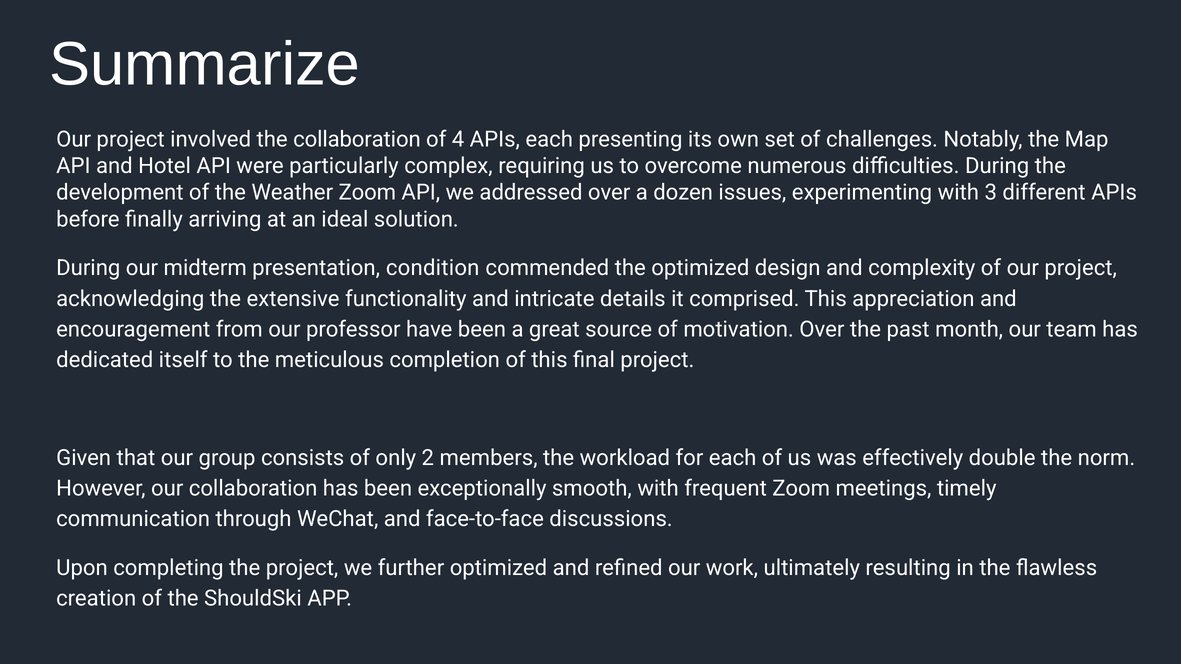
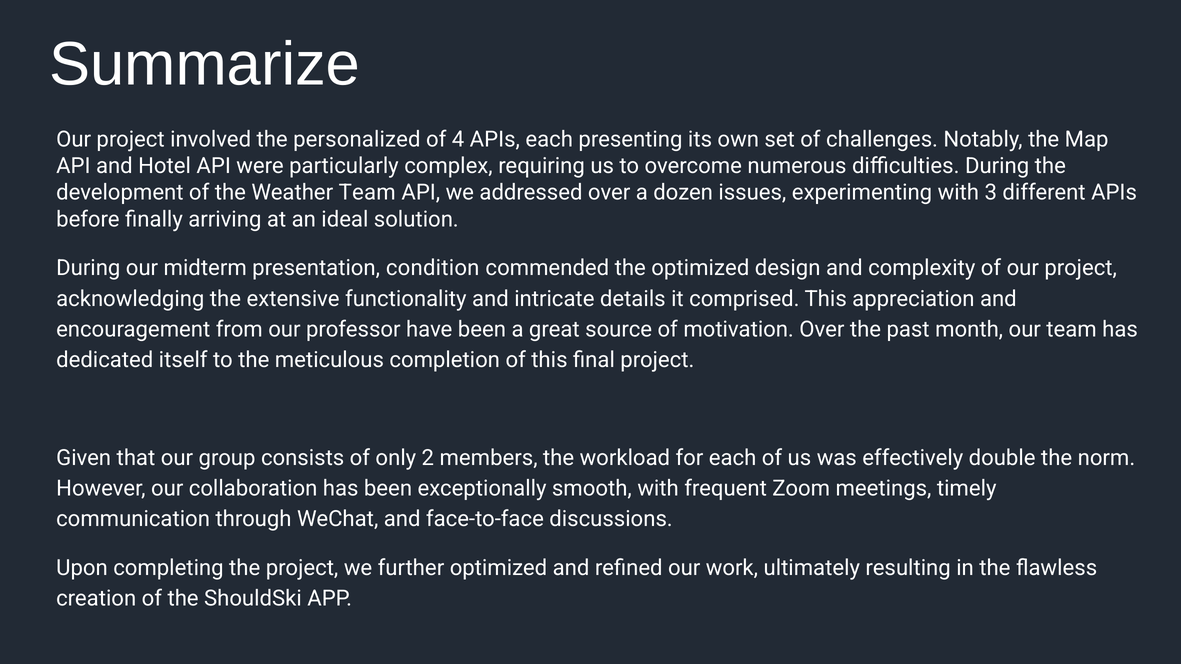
the collaboration: collaboration -> personalized (357, 140)
Weather Zoom: Zoom -> Team (367, 193)
